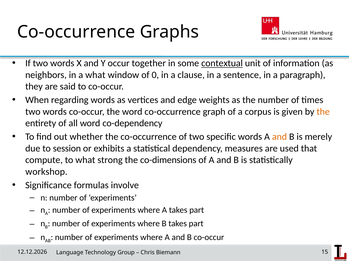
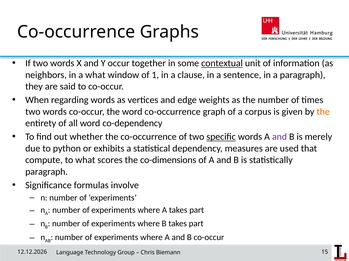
0: 0 -> 1 (155, 75)
speciﬁc underline: none -> present (221, 137)
and colour: orange -> purple (280, 137)
session: session -> python (67, 149)
strong: strong -> scores (110, 160)
workshop: workshop -> paragraph (47, 172)
